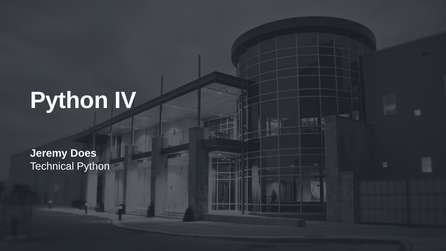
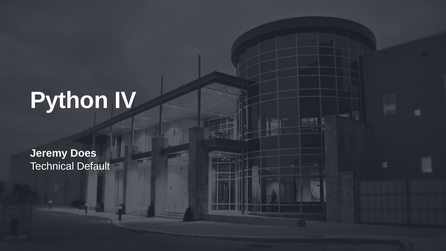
Technical Python: Python -> Default (93, 166)
